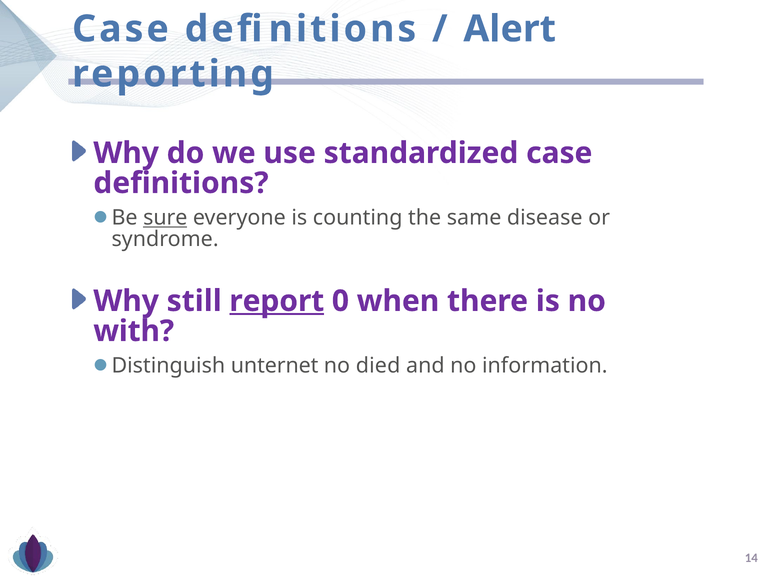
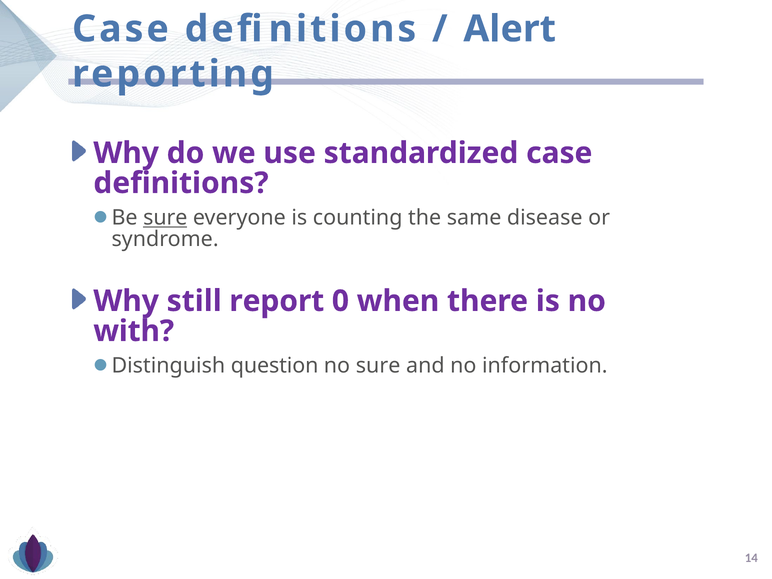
report underline: present -> none (277, 301)
unternet: unternet -> question (275, 366)
no died: died -> sure (378, 366)
